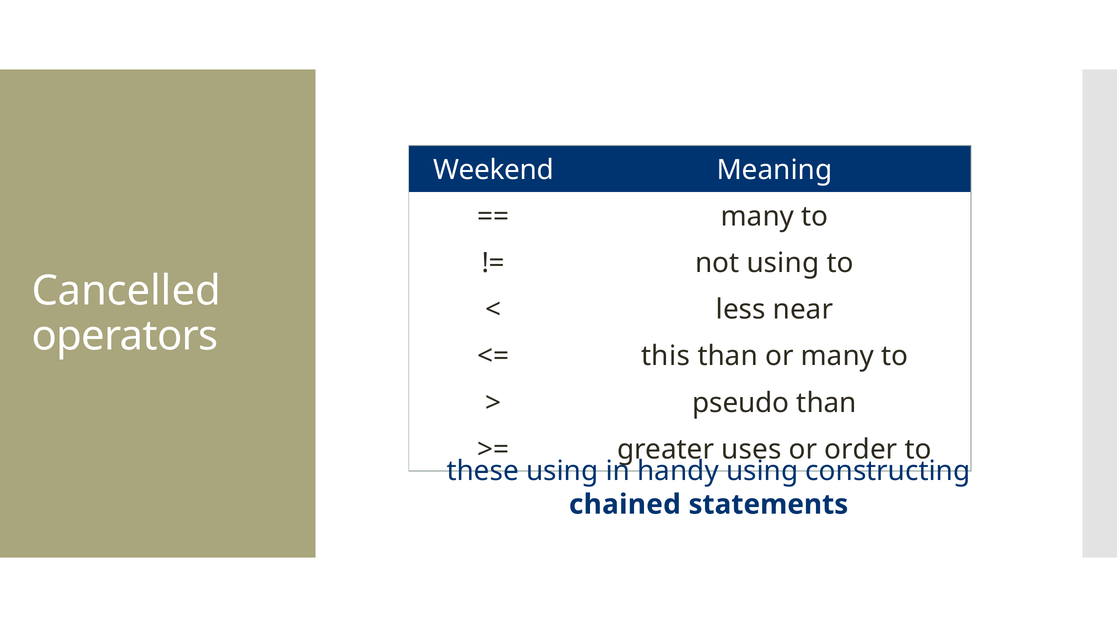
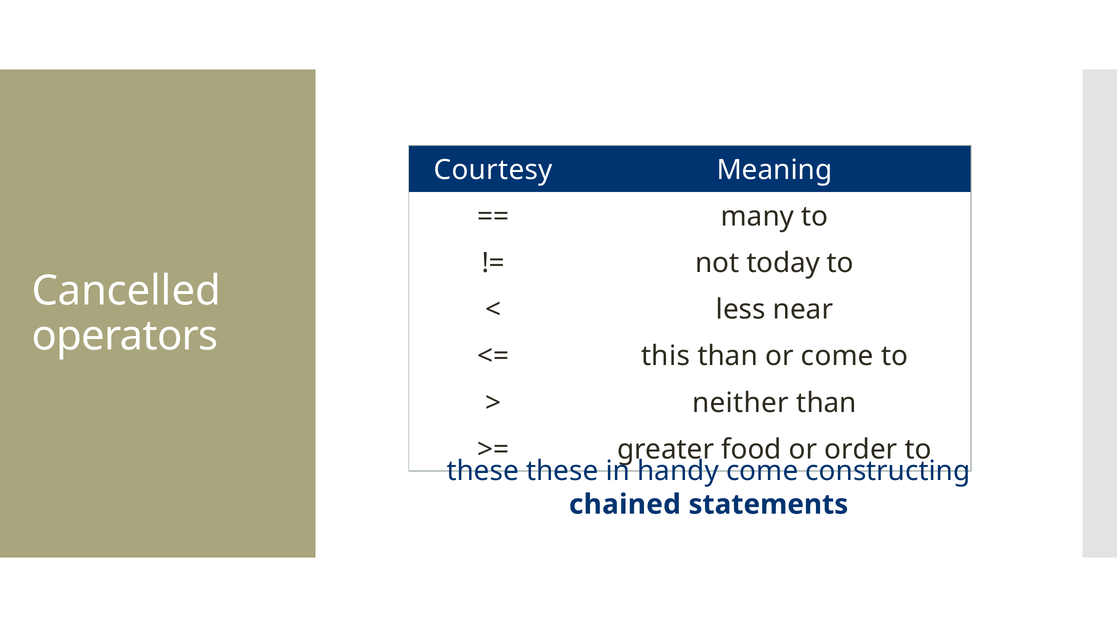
Weekend: Weekend -> Courtesy (493, 170)
not using: using -> today (783, 263)
or many: many -> come (837, 356)
pseudo: pseudo -> neither (741, 403)
uses: uses -> food (752, 450)
these using: using -> these (562, 471)
handy using: using -> come (762, 471)
